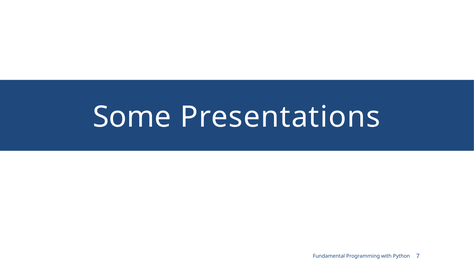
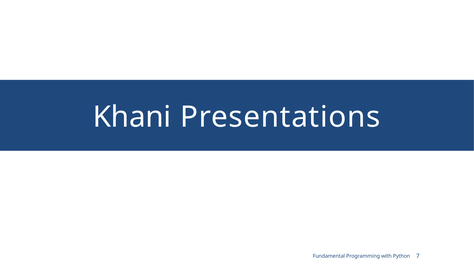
Some: Some -> Khani (132, 117)
